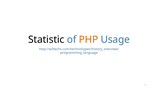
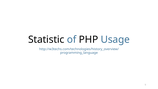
PHP colour: orange -> black (88, 39)
